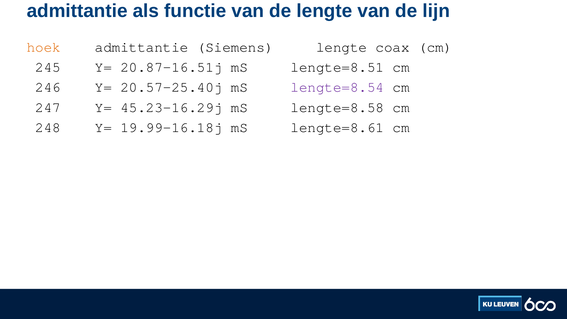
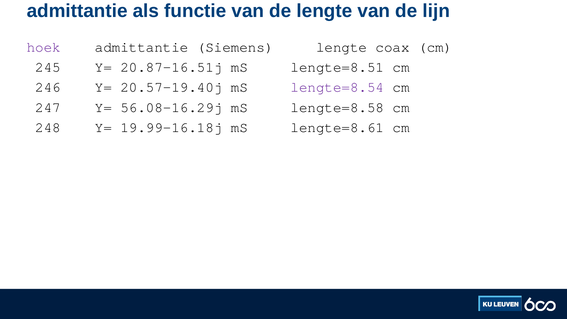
hoek colour: orange -> purple (44, 47)
20.57-25.40j: 20.57-25.40j -> 20.57-19.40j (171, 87)
45.23-16.29j: 45.23-16.29j -> 56.08-16.29j (171, 107)
